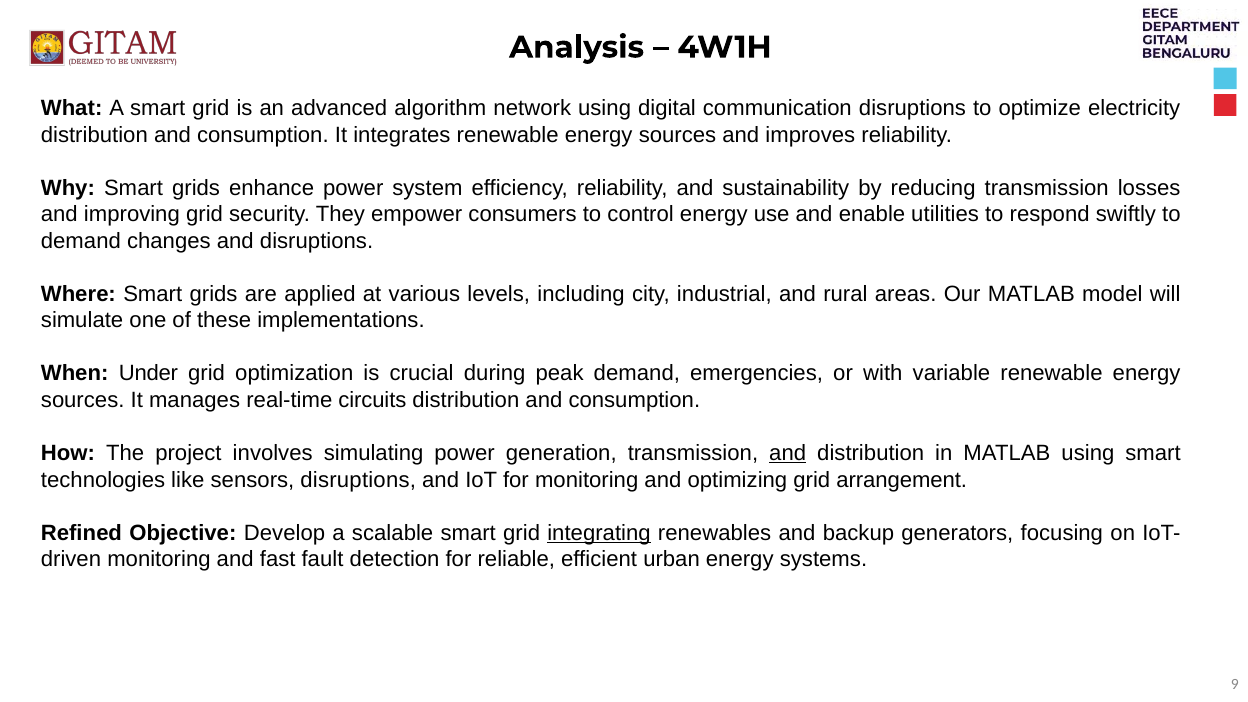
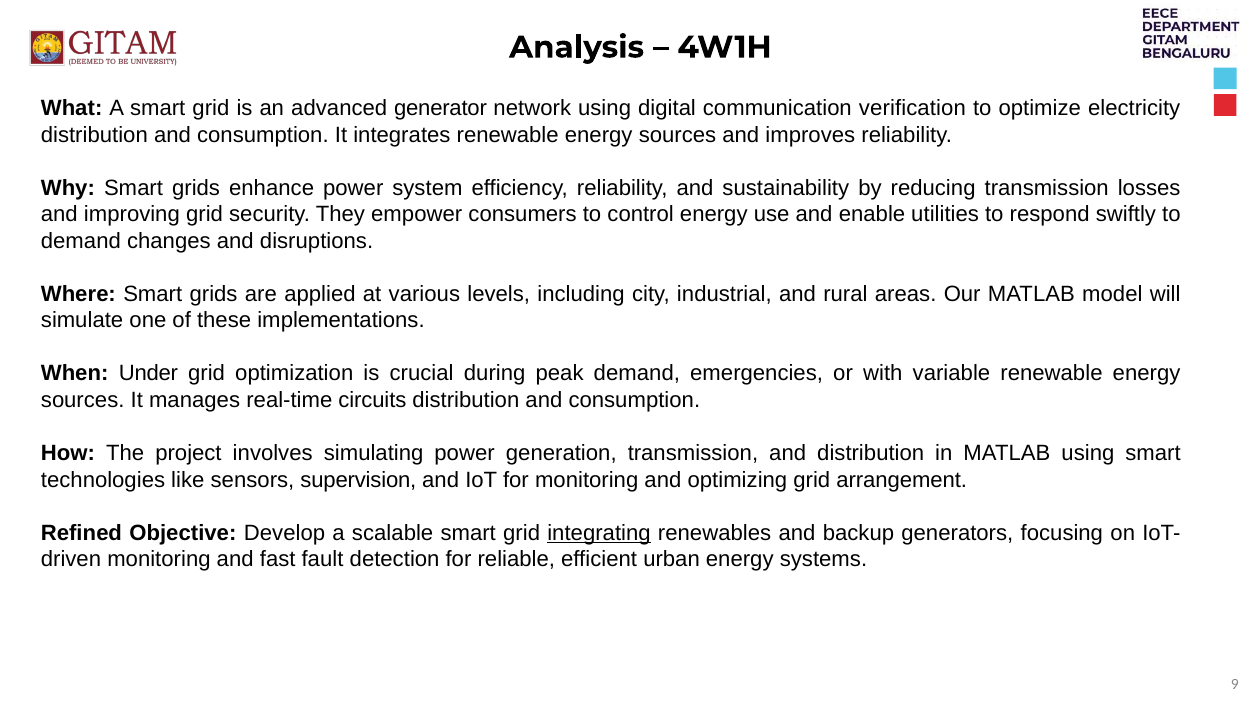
algorithm: algorithm -> generator (440, 108)
communication disruptions: disruptions -> verification (912, 108)
and underline: present -> none (788, 453)
sensors disruptions: disruptions -> supervision (358, 480)
